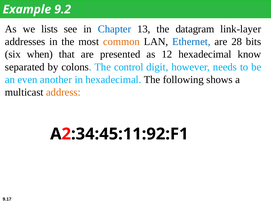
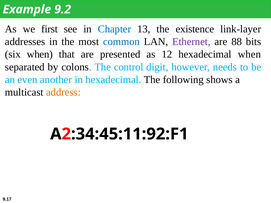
lists: lists -> first (50, 29)
datagram: datagram -> existence (195, 29)
common colour: orange -> blue (121, 42)
Ethernet colour: blue -> purple (191, 42)
28: 28 -> 88 (237, 42)
hexadecimal know: know -> when (249, 54)
